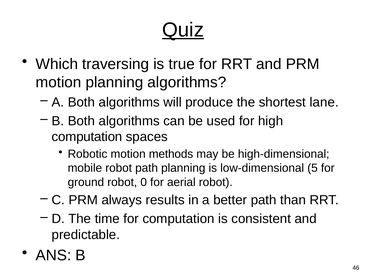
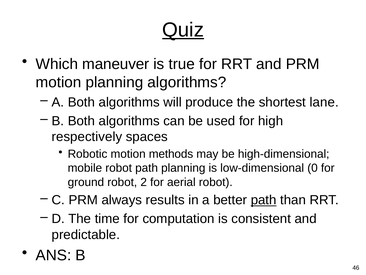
traversing: traversing -> maneuver (116, 64)
computation: computation -> respectively (87, 137)
5: 5 -> 0 (313, 168)
0: 0 -> 2 (144, 182)
path underline: none -> present (264, 200)
